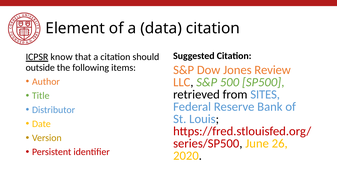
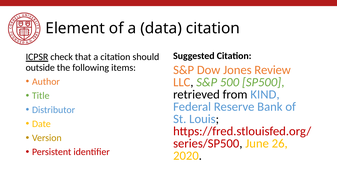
know: know -> check (62, 57)
SITES: SITES -> KIND (265, 95)
